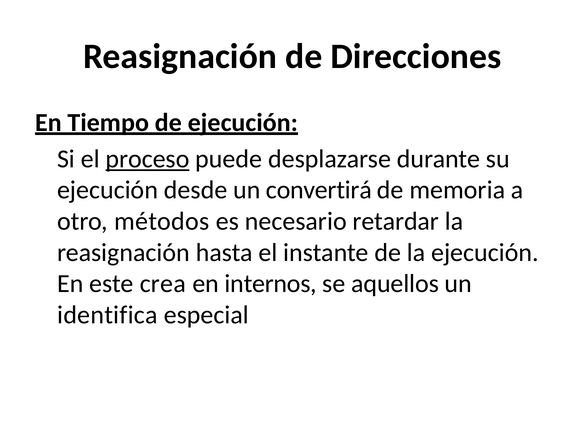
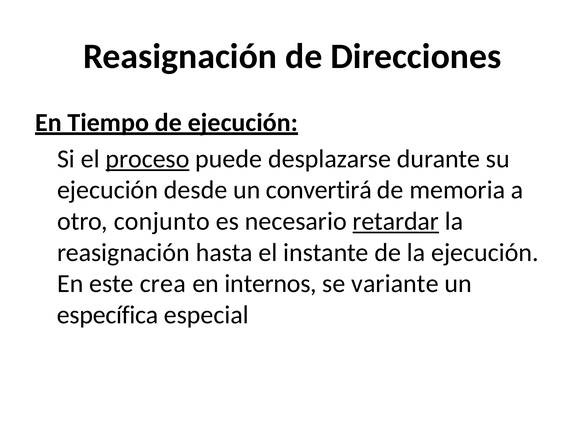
métodos: métodos -> conjunto (162, 222)
retardar underline: none -> present (396, 222)
aquellos: aquellos -> variante (395, 284)
identifica: identifica -> específica (108, 315)
